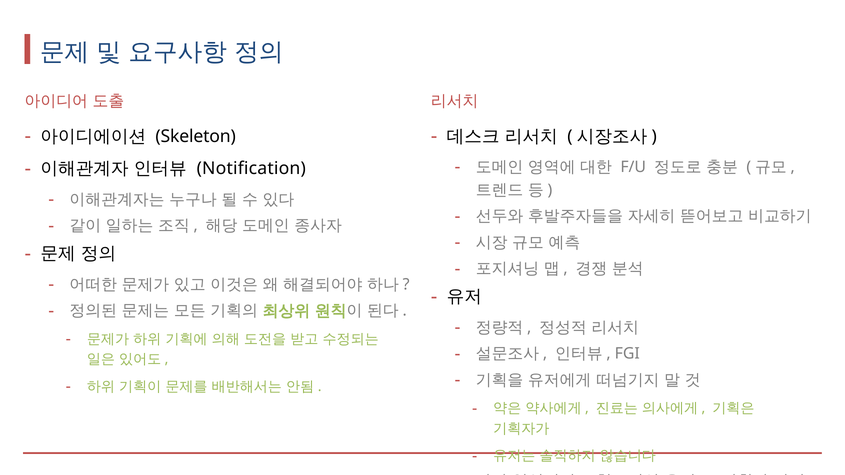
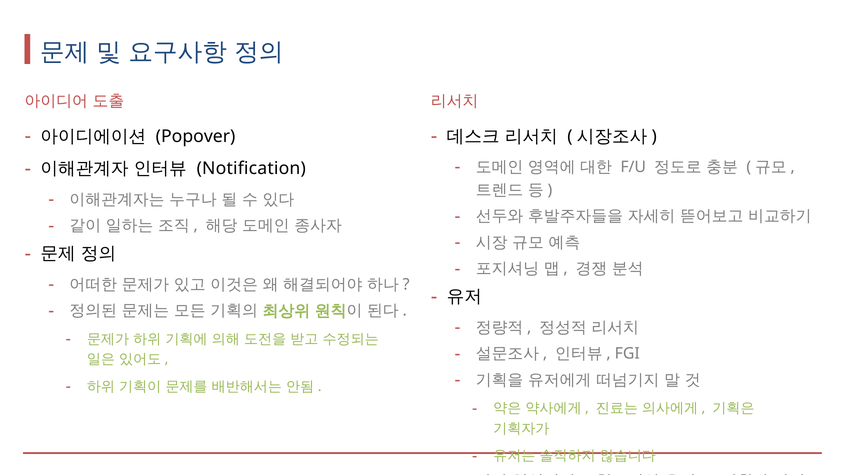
Skeleton: Skeleton -> Popover (196, 136)
